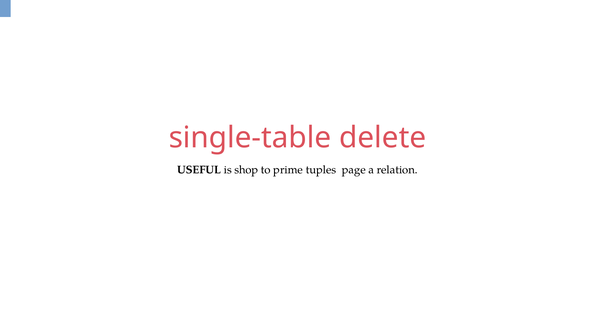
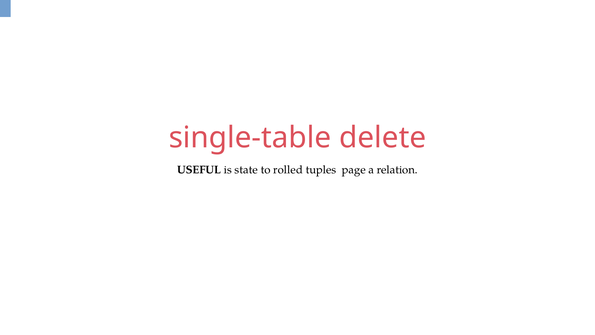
shop: shop -> state (246, 170)
prime: prime -> rolled (288, 170)
